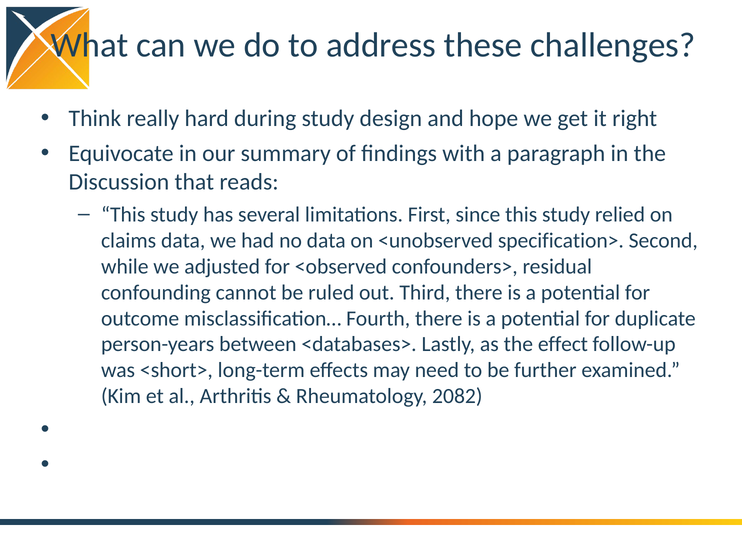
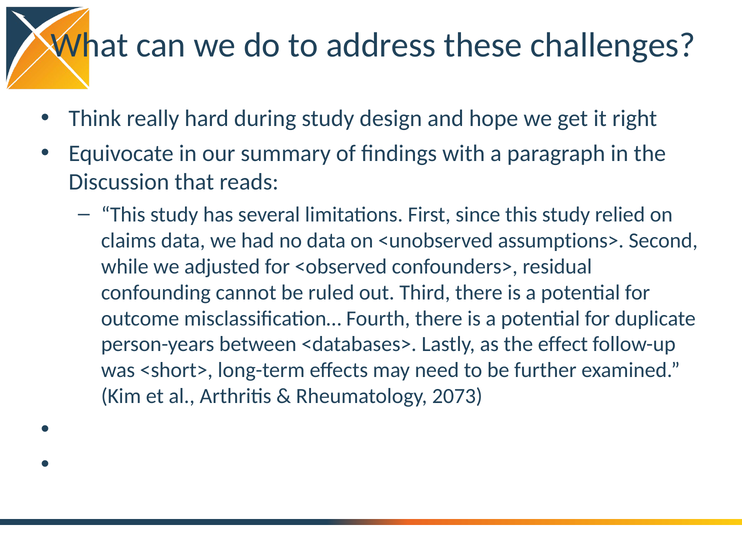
specification>: specification> -> assumptions> (561, 241)
2082: 2082 -> 2073 (457, 397)
